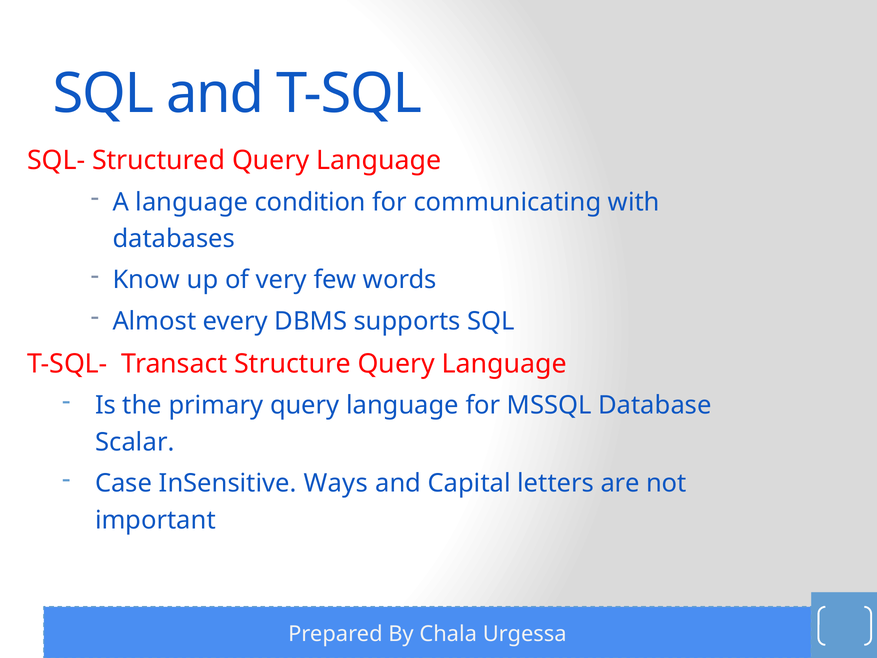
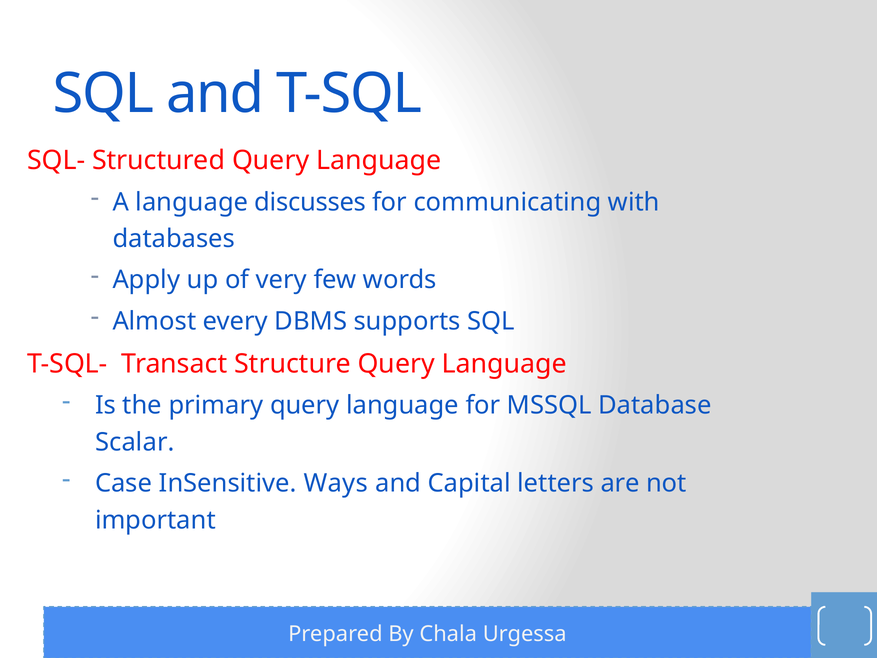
condition: condition -> discusses (310, 202)
Know: Know -> Apply (146, 280)
